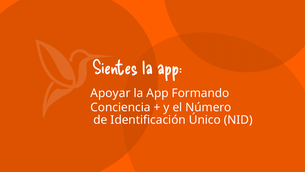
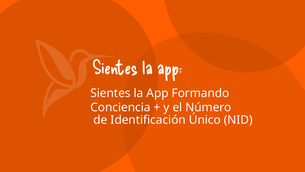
Apoyar: Apoyar -> Sientes (111, 93)
